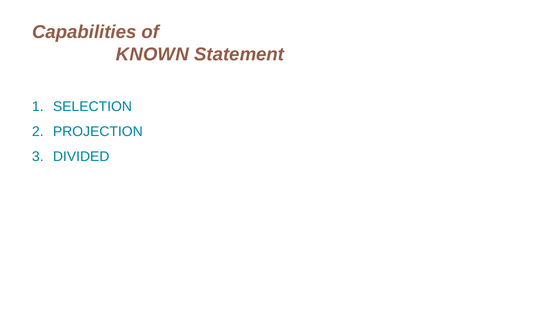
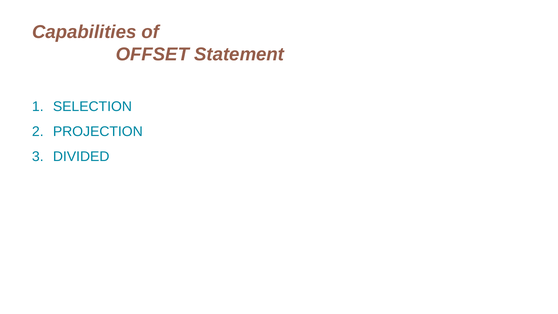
KNOWN: KNOWN -> OFFSET (152, 54)
